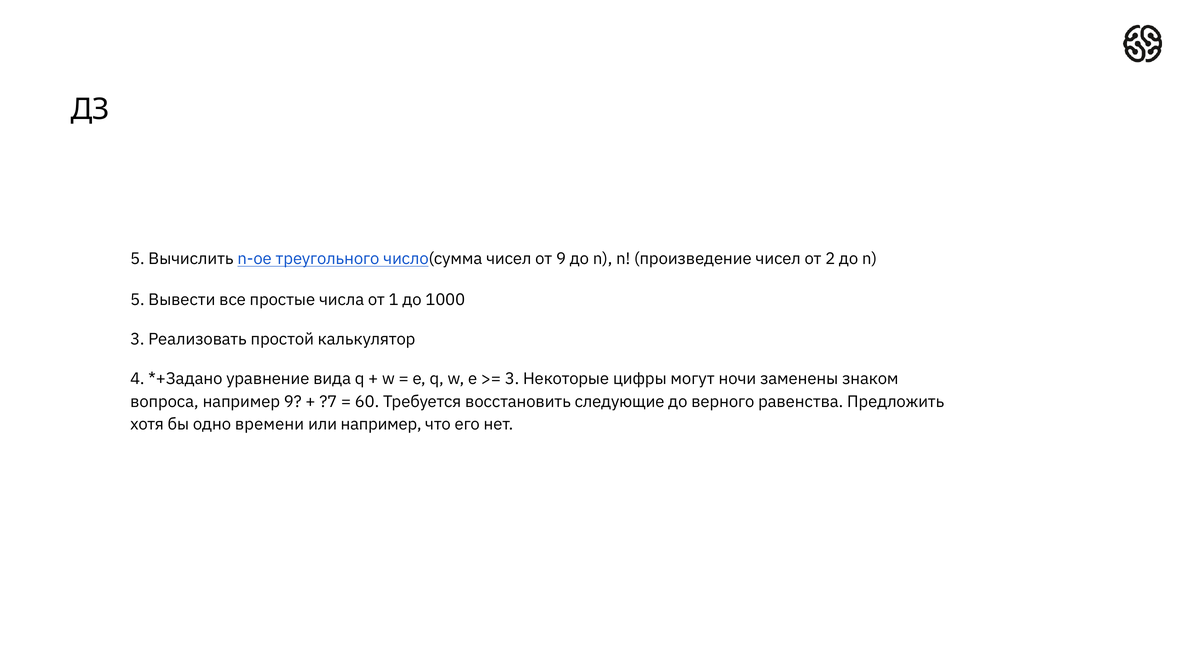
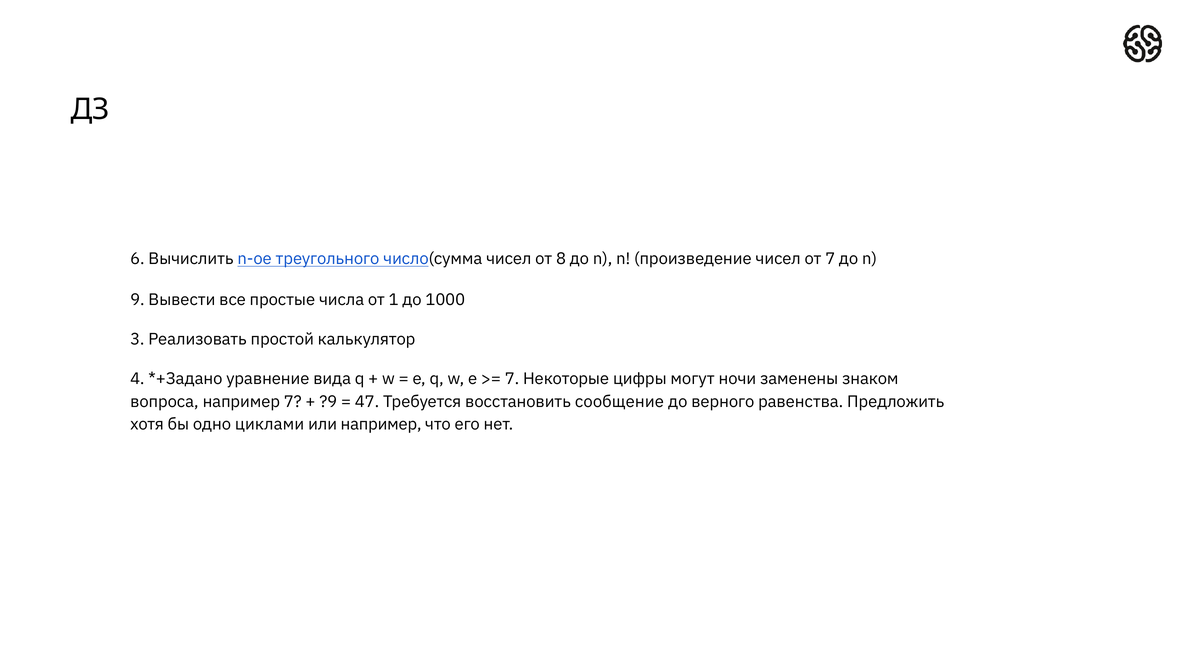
5: 5 -> 6 (137, 258)
от 9: 9 -> 8 (561, 258)
от 2: 2 -> 7 (830, 258)
5: 5 -> 9 (137, 300)
3: 3 -> 7 (512, 378)
например 9: 9 -> 7 (293, 401)
?7: ?7 -> ?9 (328, 401)
60: 60 -> 47 (367, 401)
следующие: следующие -> сообщение (619, 401)
времени: времени -> циклами (270, 424)
